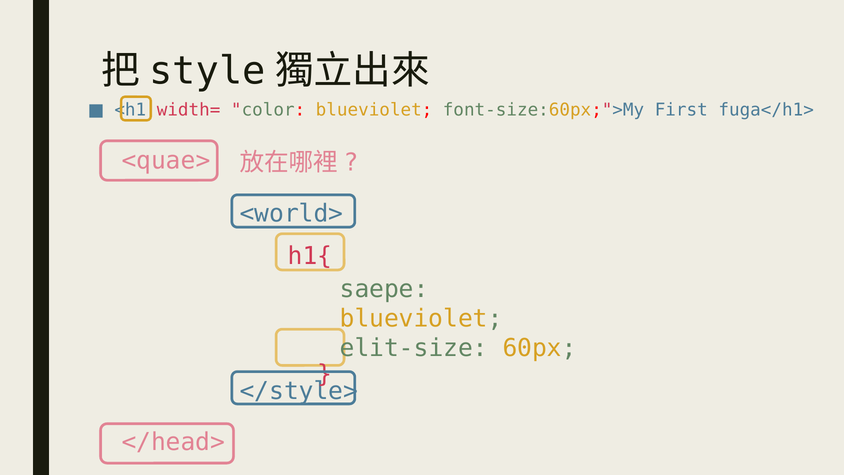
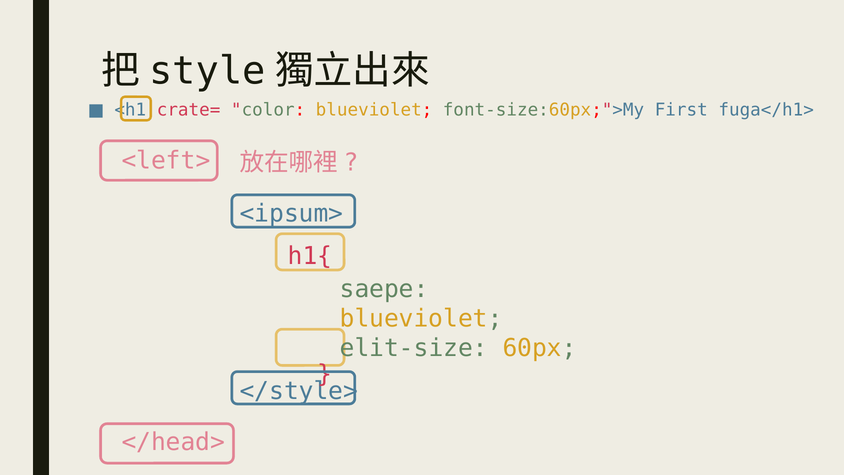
width=: width= -> crate= (189, 110)
<quae>: <quae> -> <left> (166, 160)
<world>: <world> -> <ipsum> (291, 214)
